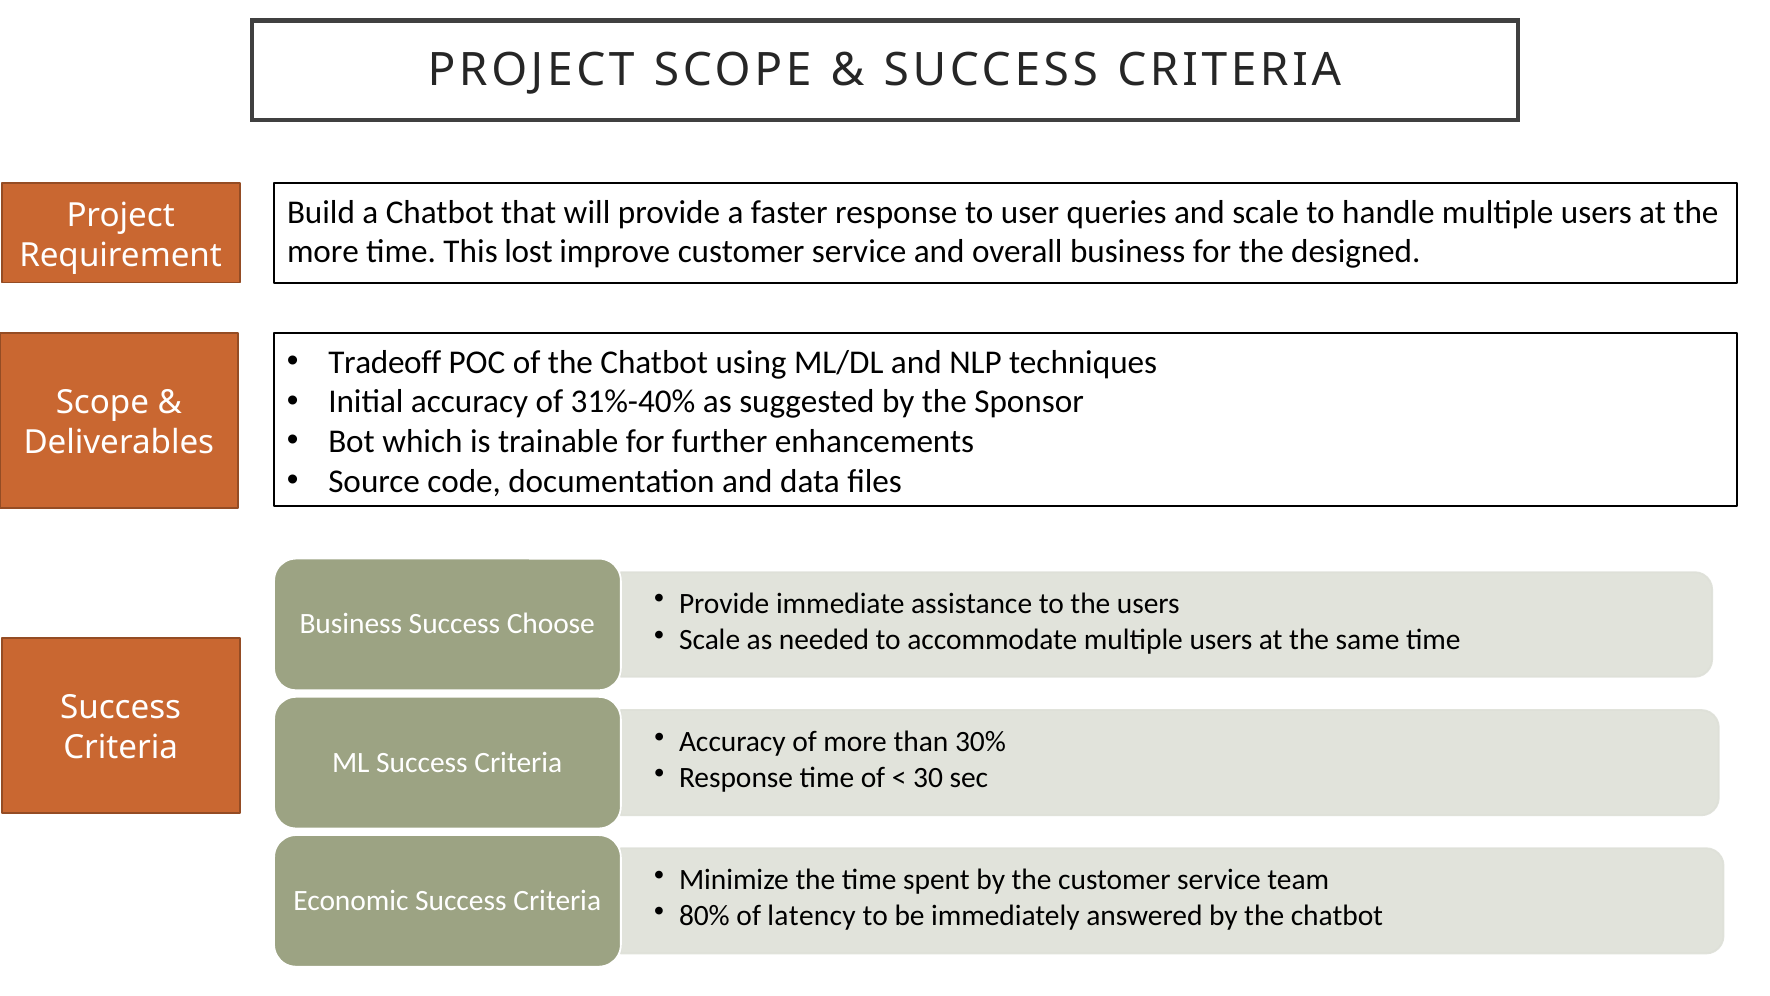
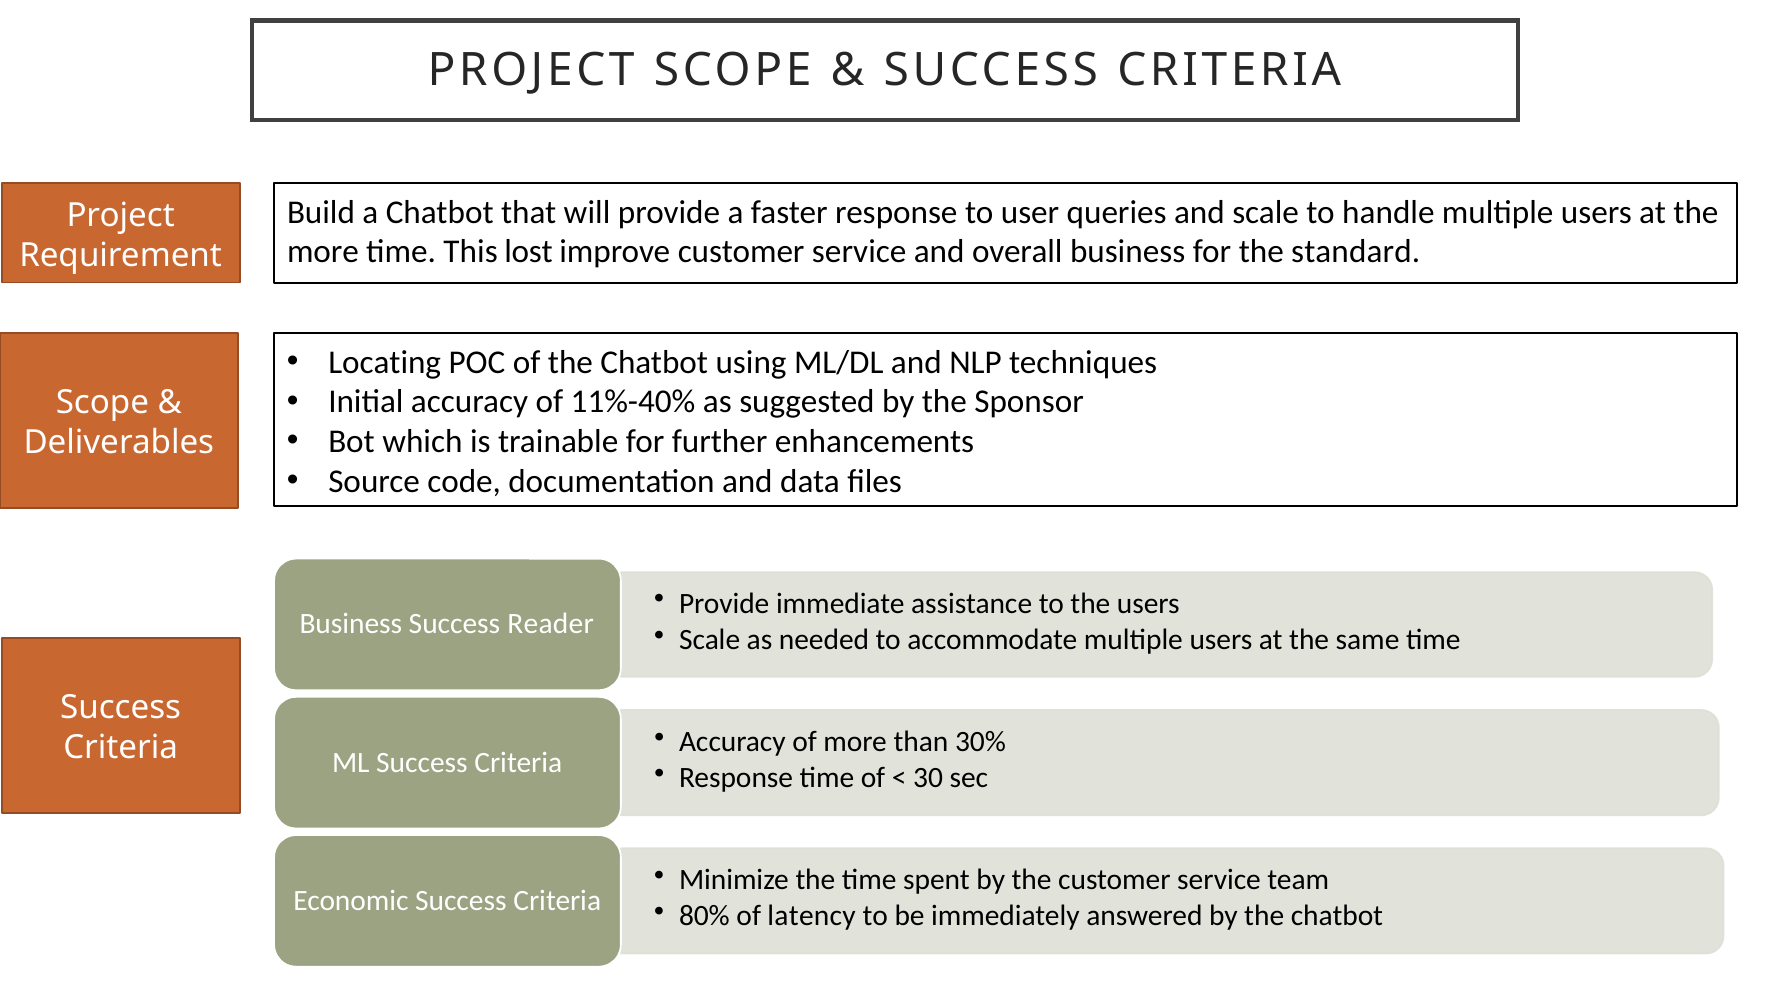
designed: designed -> standard (1356, 252)
Tradeoff: Tradeoff -> Locating (385, 362)
31%-40%: 31%-40% -> 11%-40% (633, 402)
Choose: Choose -> Reader (551, 624)
